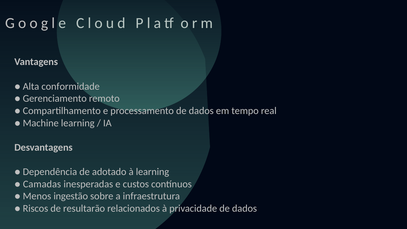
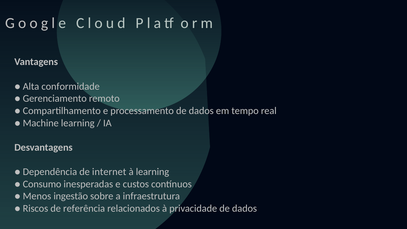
adotado: adotado -> internet (109, 172)
Camadas: Camadas -> Consumo (42, 184)
resultarão: resultarão -> referência (84, 208)
